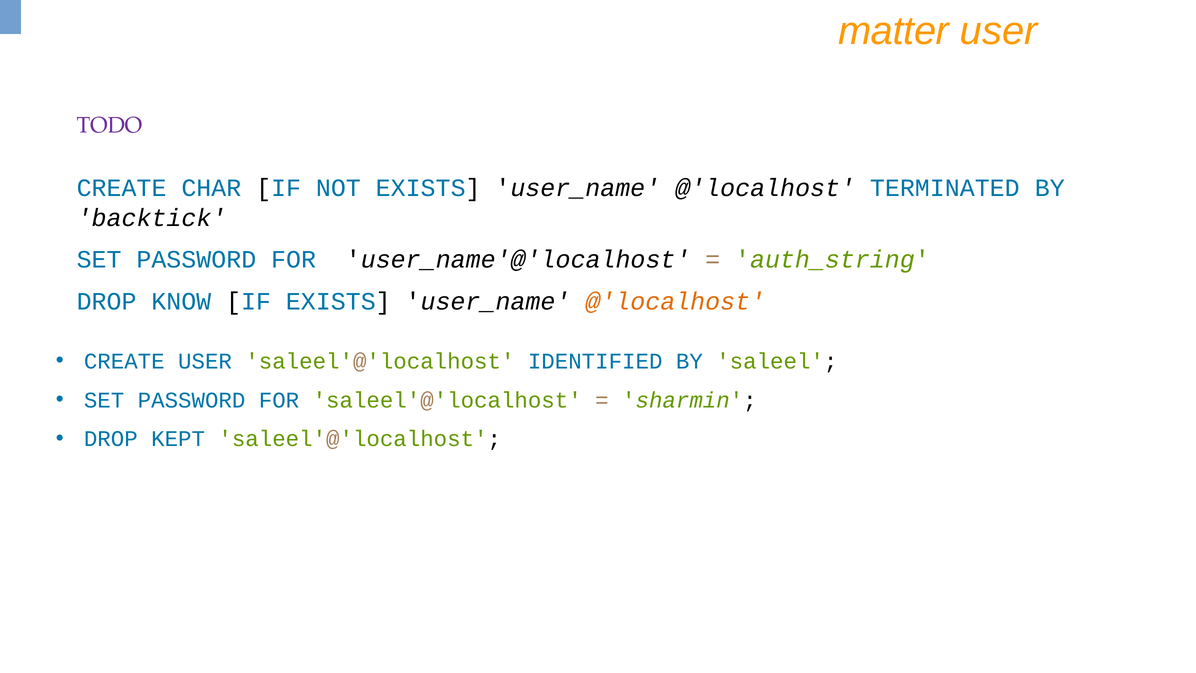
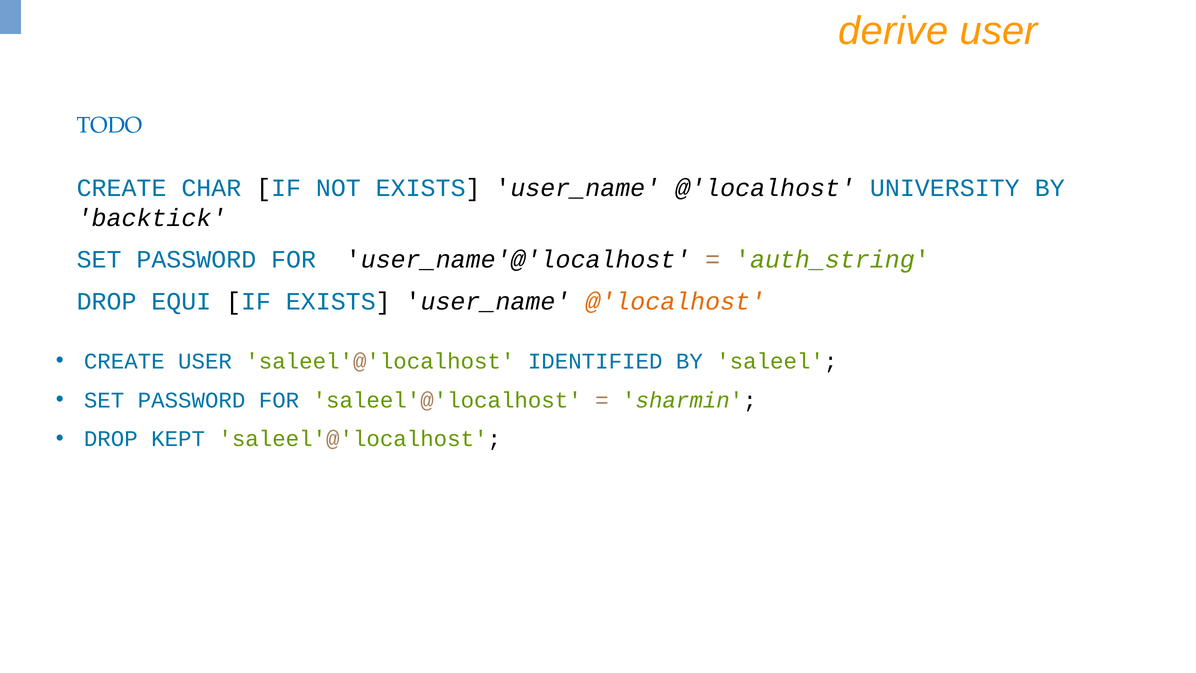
matter: matter -> derive (893, 31)
TODO colour: purple -> blue (110, 125)
TERMINATED: TERMINATED -> UNIVERSITY (945, 188)
KNOW: KNOW -> EQUI (181, 302)
